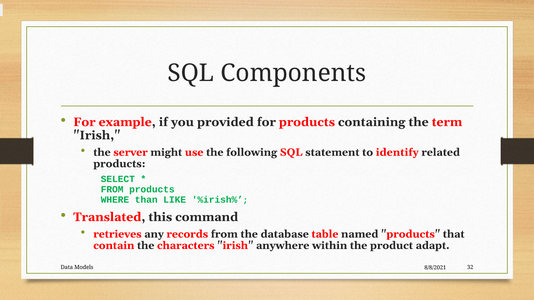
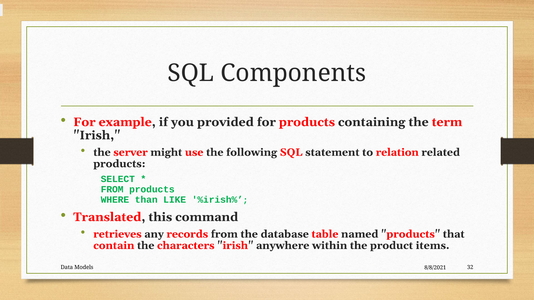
identify: identify -> relation (397, 152)
adapt: adapt -> items (433, 246)
